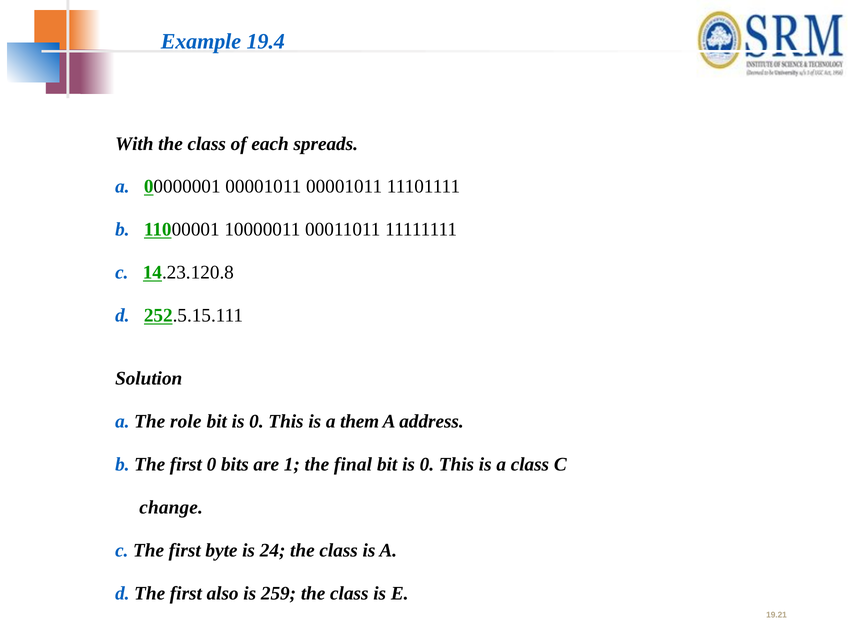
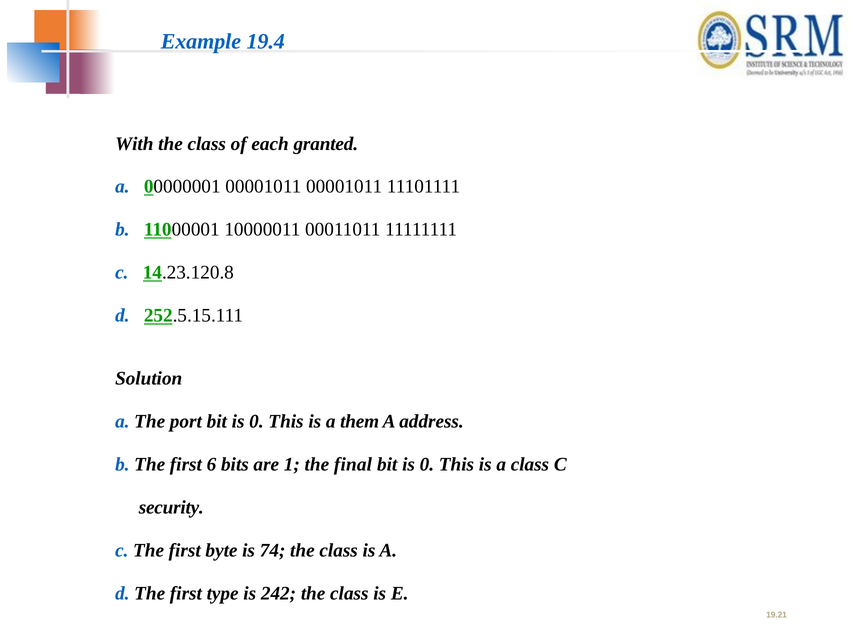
spreads: spreads -> granted (326, 144)
role: role -> port (186, 422)
first 0: 0 -> 6 (211, 465)
change: change -> security (171, 508)
24: 24 -> 74 (273, 551)
also: also -> type (223, 594)
259: 259 -> 242 (279, 594)
